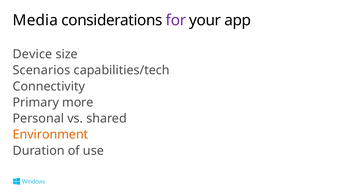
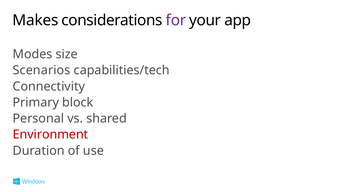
Media: Media -> Makes (35, 20)
Device: Device -> Modes (33, 54)
more: more -> block (78, 102)
Environment colour: orange -> red (50, 134)
